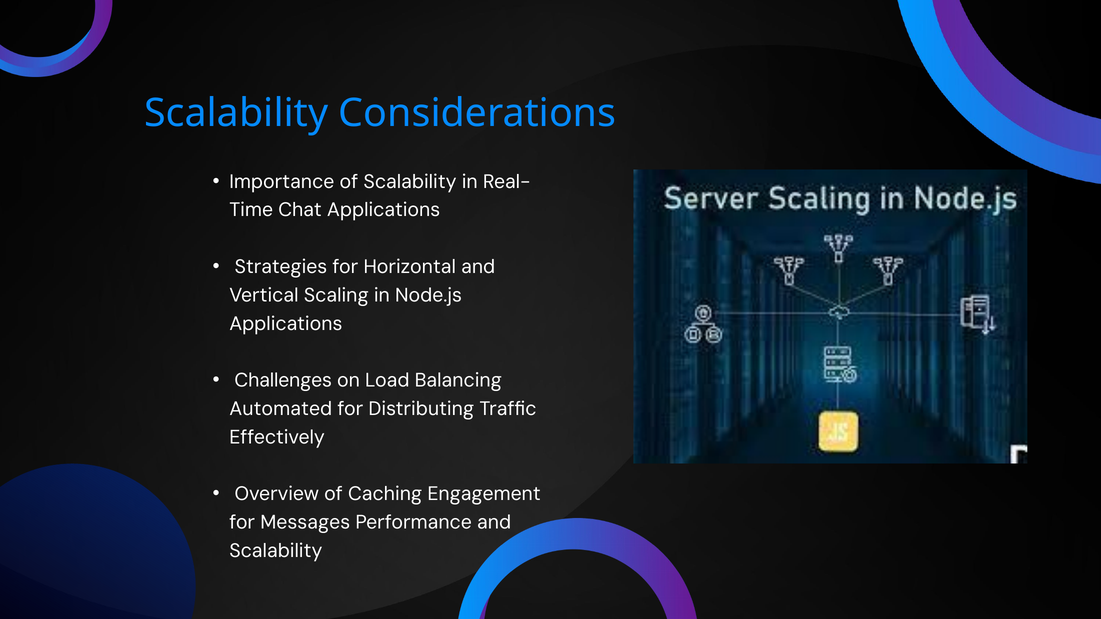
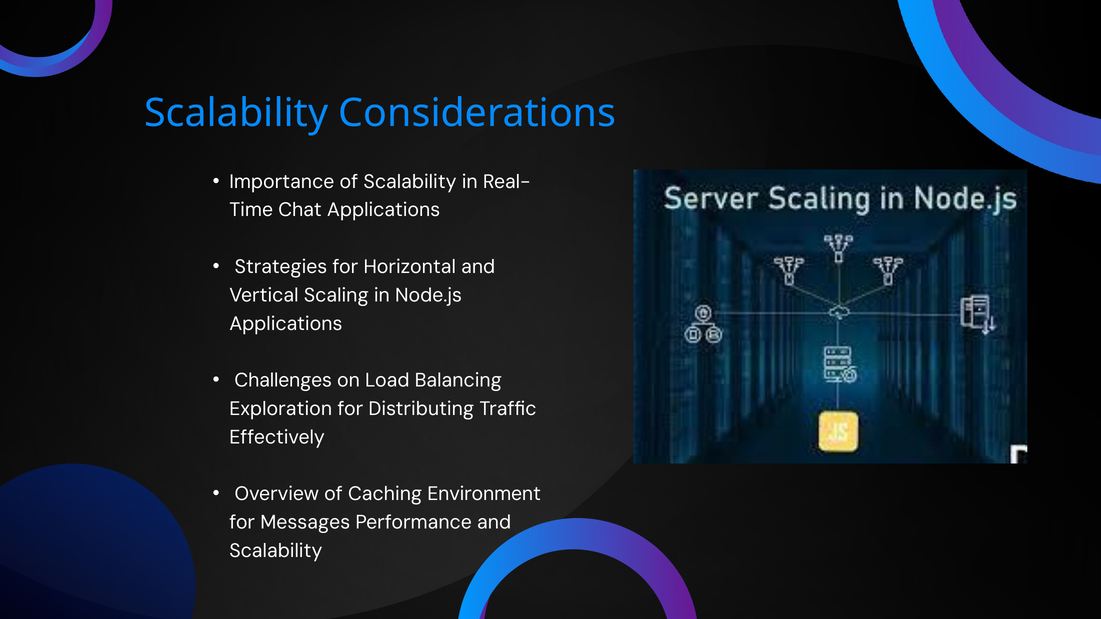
Automated: Automated -> Exploration (281, 409)
Engagement: Engagement -> Environment (484, 494)
